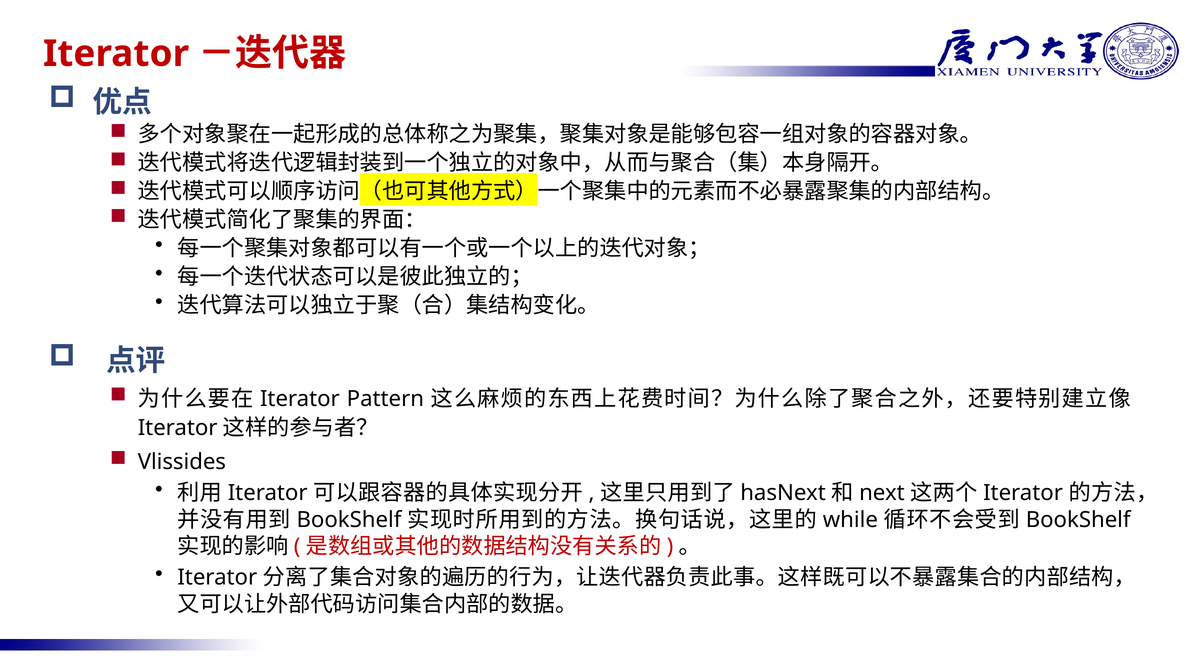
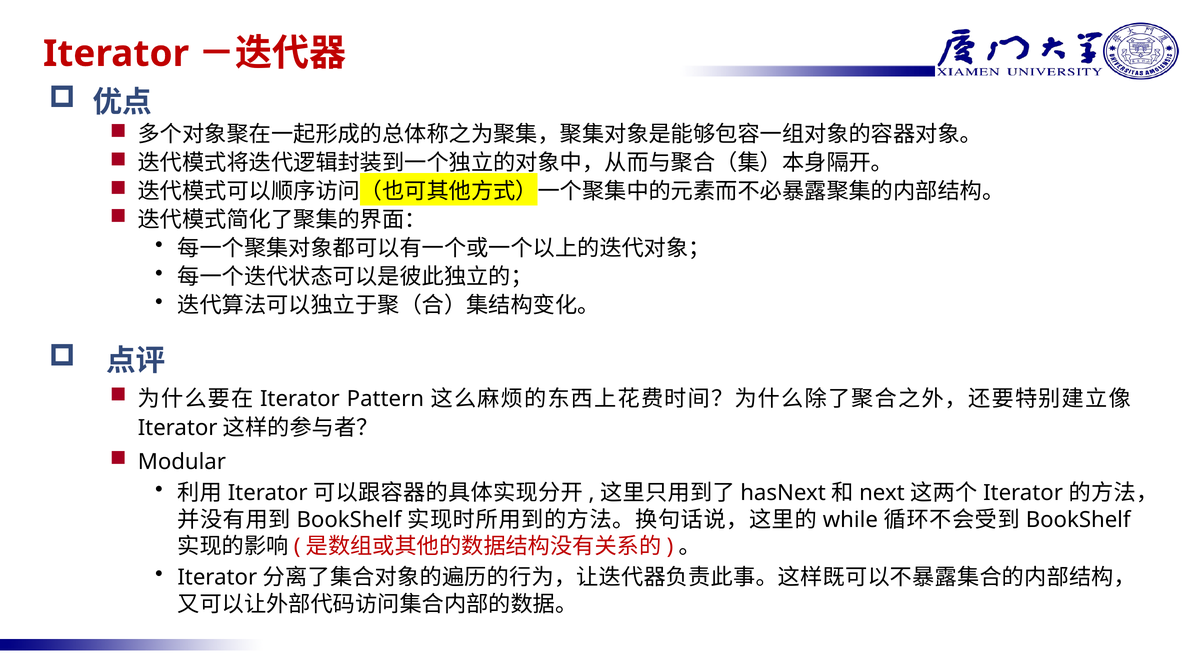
Vlissides: Vlissides -> Modular (182, 462)
